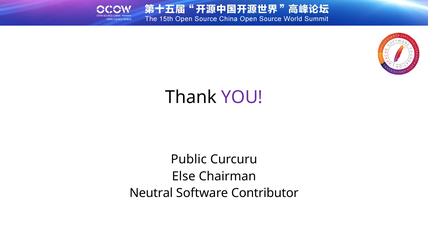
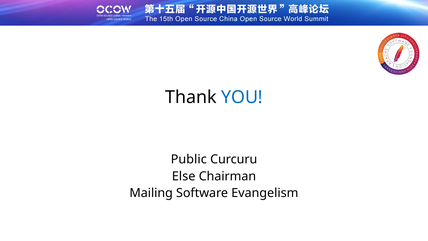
YOU colour: purple -> blue (242, 97)
Neutral: Neutral -> Mailing (151, 193)
Contributor: Contributor -> Evangelism (265, 193)
